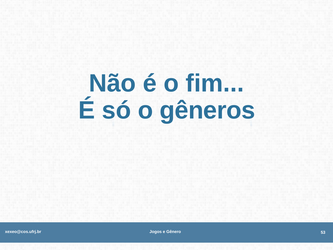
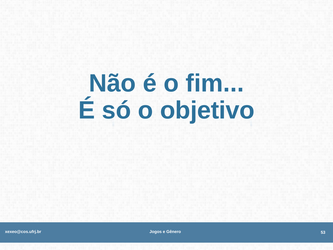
gêneros: gêneros -> objetivo (207, 110)
